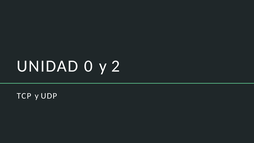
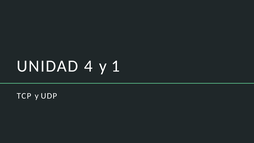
0: 0 -> 4 (88, 66)
2: 2 -> 1 (116, 66)
